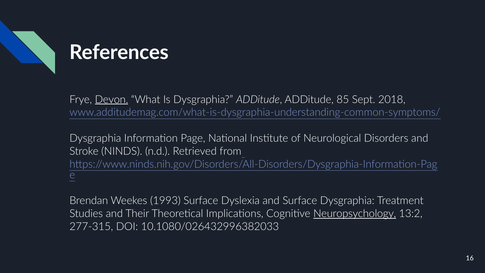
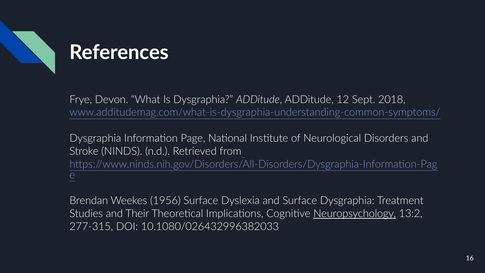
Devon underline: present -> none (112, 99)
85: 85 -> 12 (343, 99)
1993: 1993 -> 1956 (165, 201)
